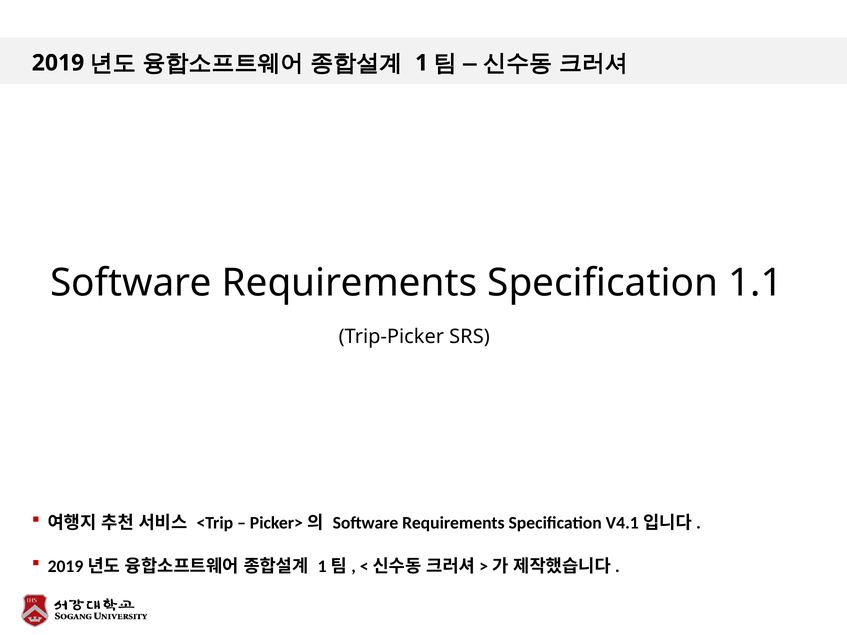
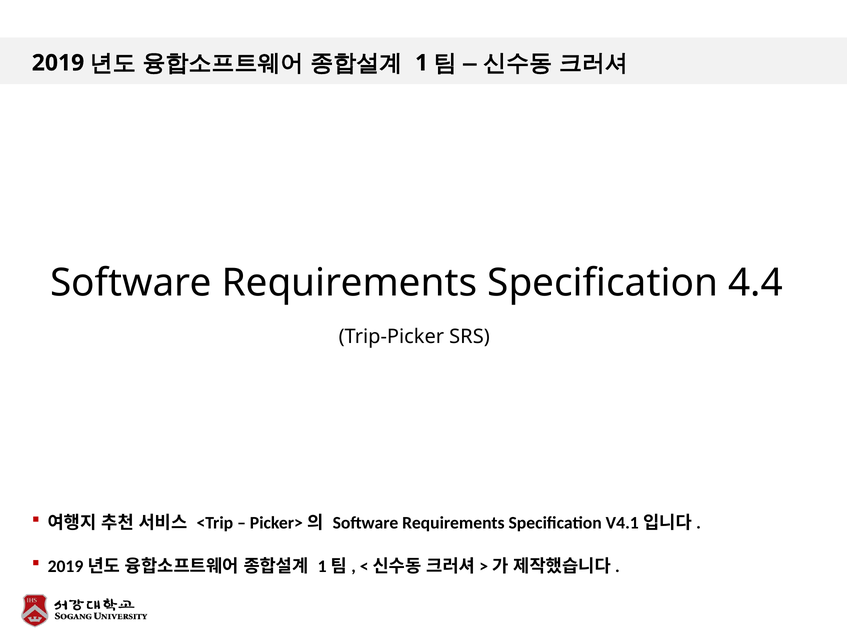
1.1: 1.1 -> 4.4 (755, 283)
